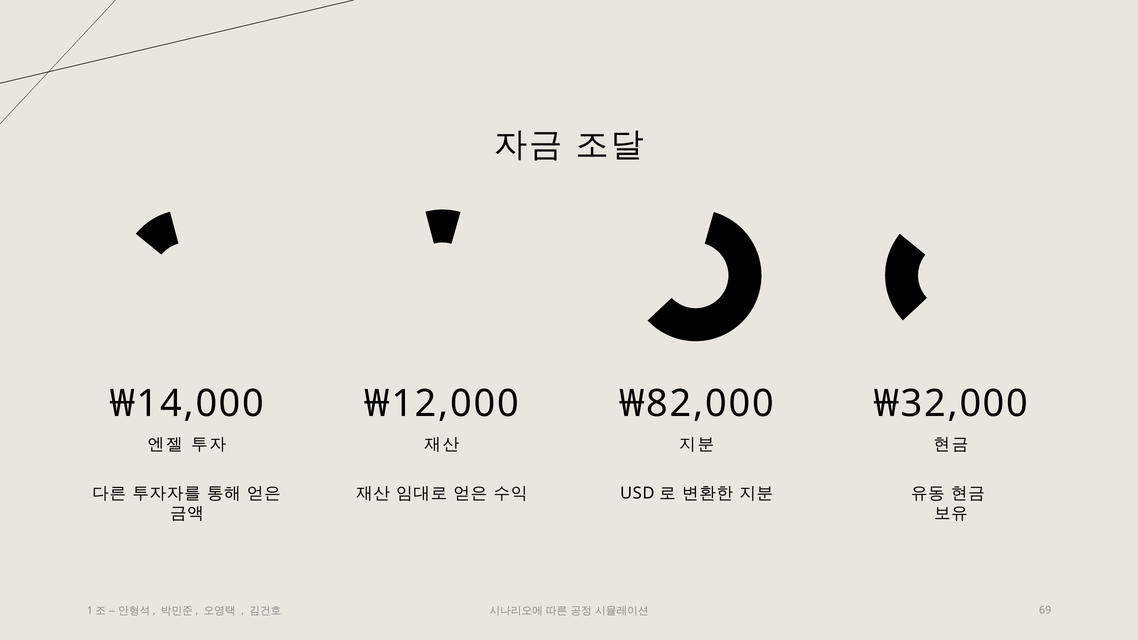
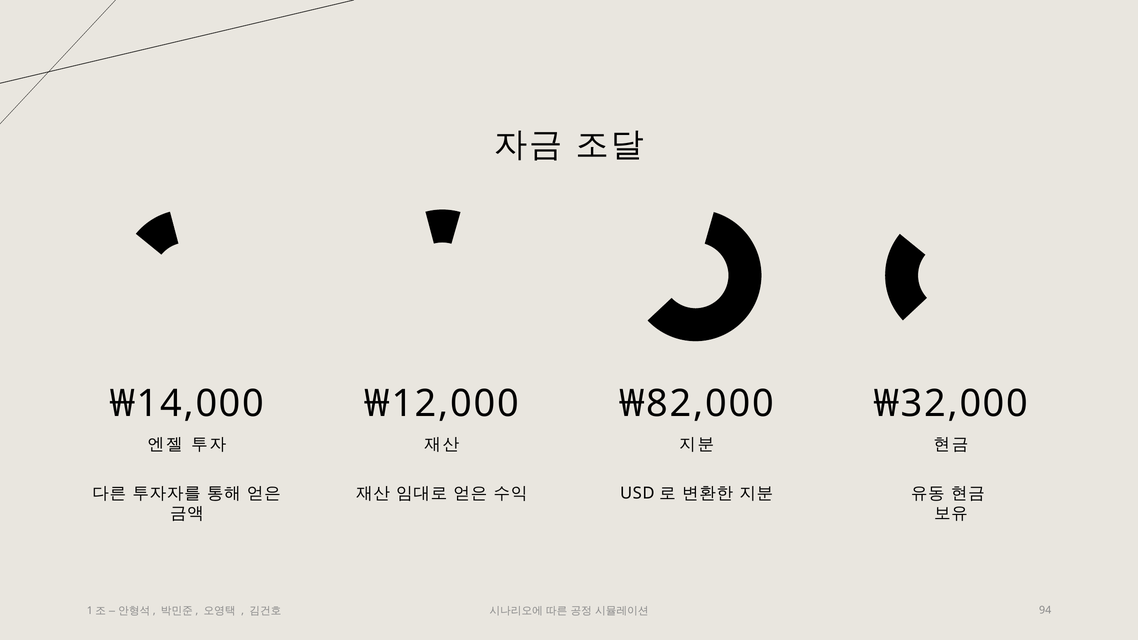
69: 69 -> 94 (1045, 610)
